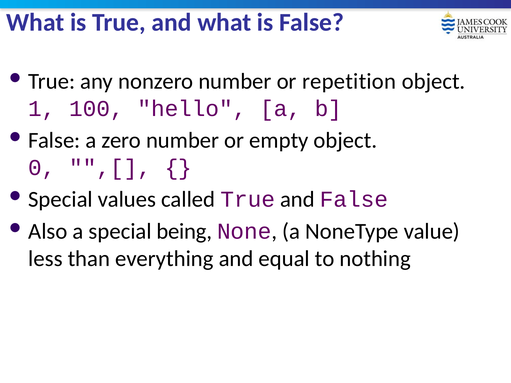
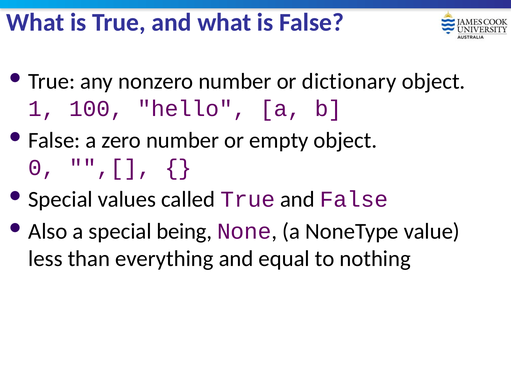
repetition: repetition -> dictionary (349, 81)
